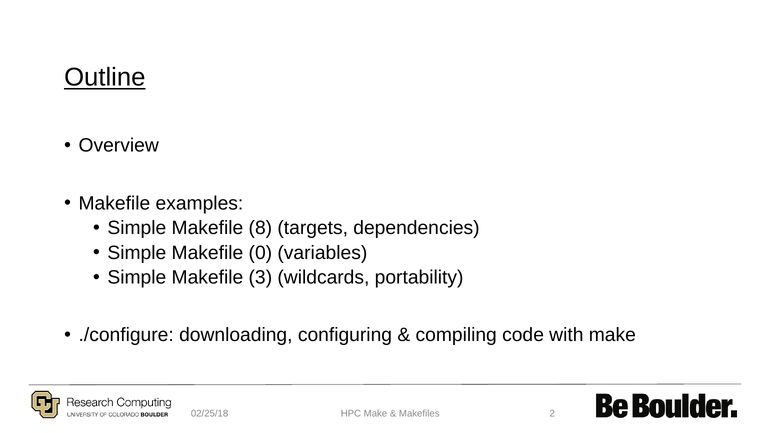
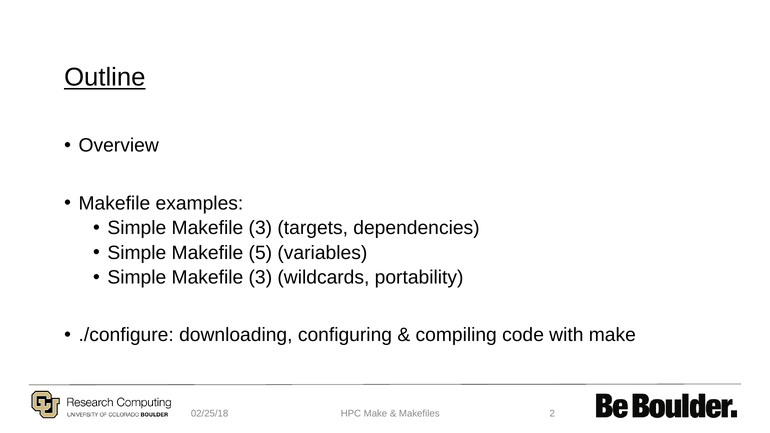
8: 8 -> 3 (260, 228)
0: 0 -> 5 (260, 253)
